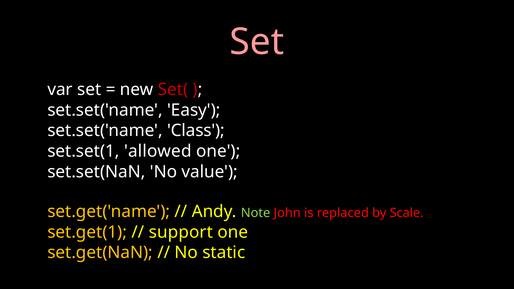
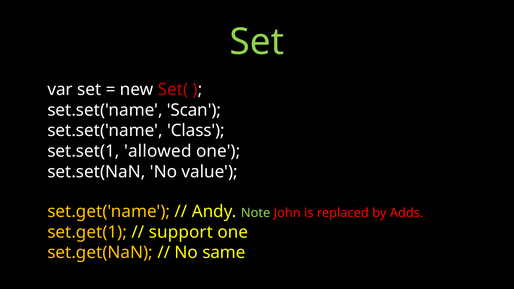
Set colour: pink -> light green (257, 42)
Easy: Easy -> Scan (194, 110)
Scale: Scale -> Adds (407, 213)
static: static -> same (224, 253)
